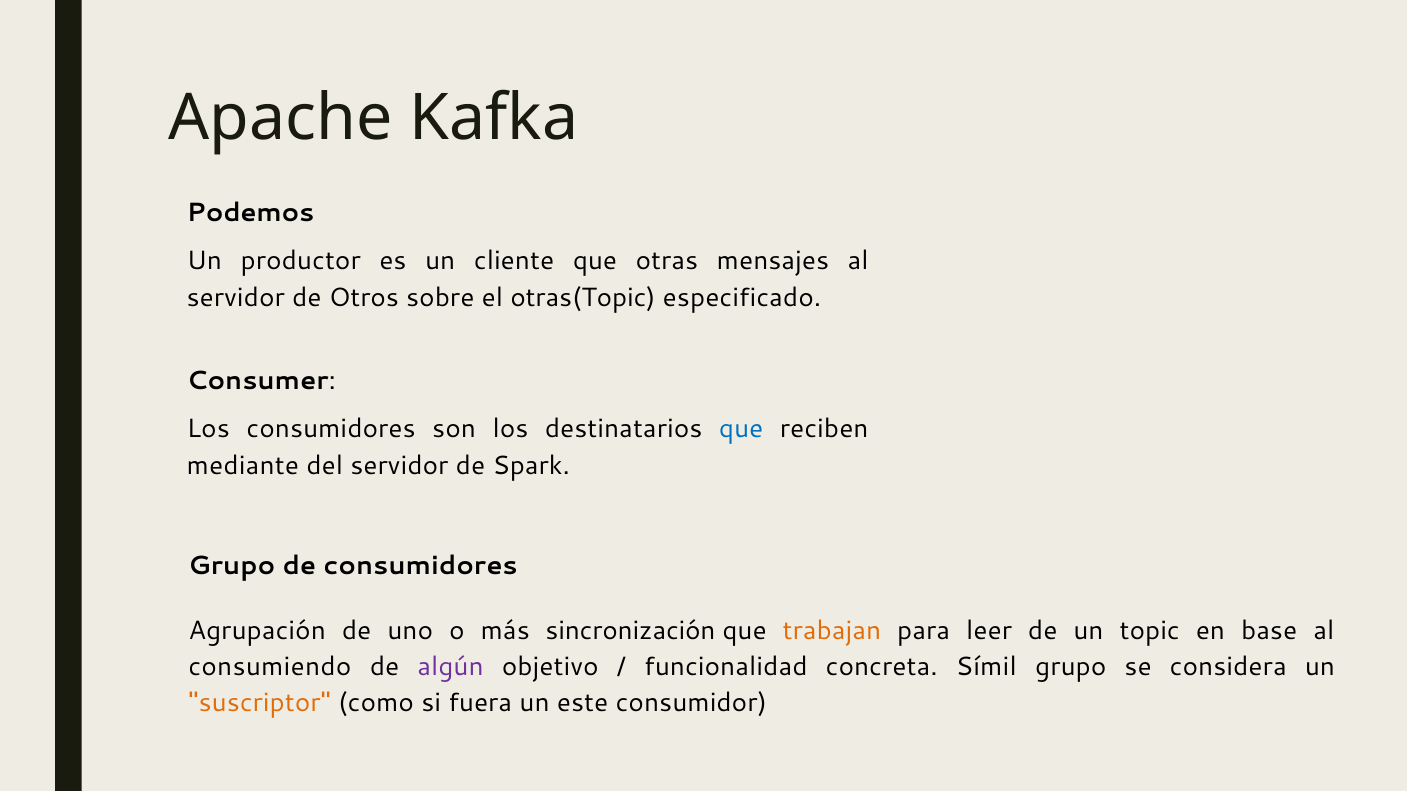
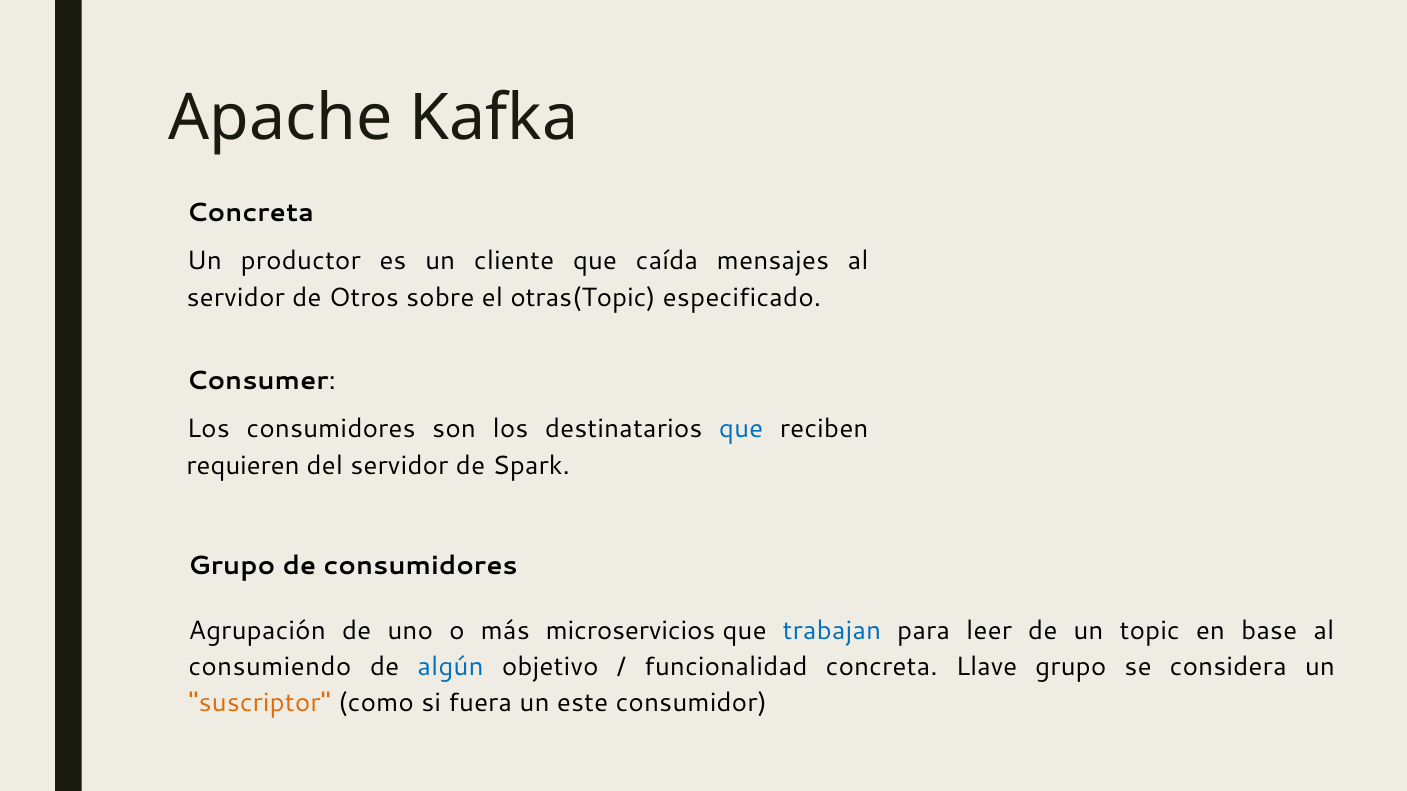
Podemos: Podemos -> Concreta (250, 213)
otras: otras -> caída (667, 261)
mediante: mediante -> requieren (243, 466)
sincronización: sincronización -> microservicios (631, 631)
trabajan colour: orange -> blue (832, 631)
algún colour: purple -> blue (450, 667)
Símil: Símil -> Llave (986, 667)
